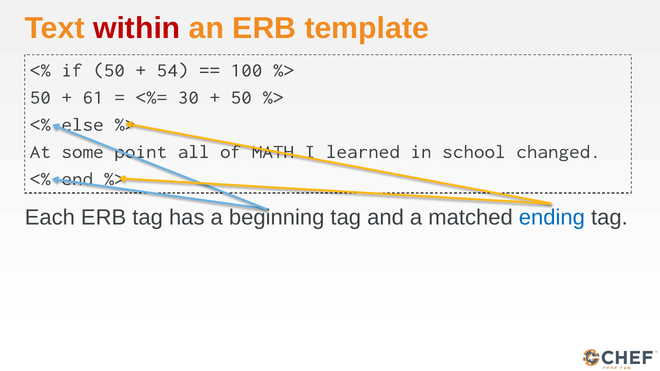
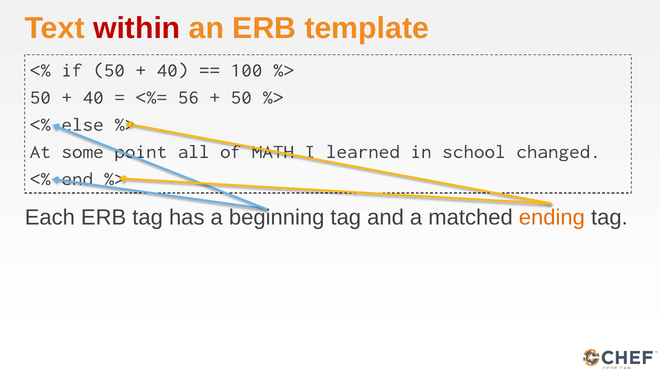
54: 54 -> 40 (172, 70)
61: 61 -> 40 (93, 97)
30: 30 -> 56 (188, 97)
ending colour: blue -> orange (552, 218)
